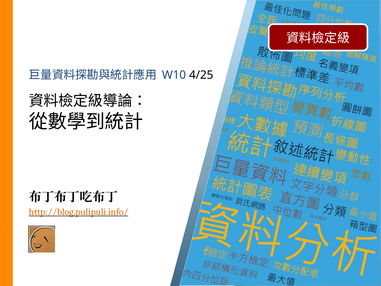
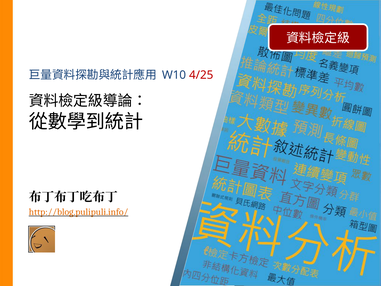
4/25 colour: black -> red (201, 75)
